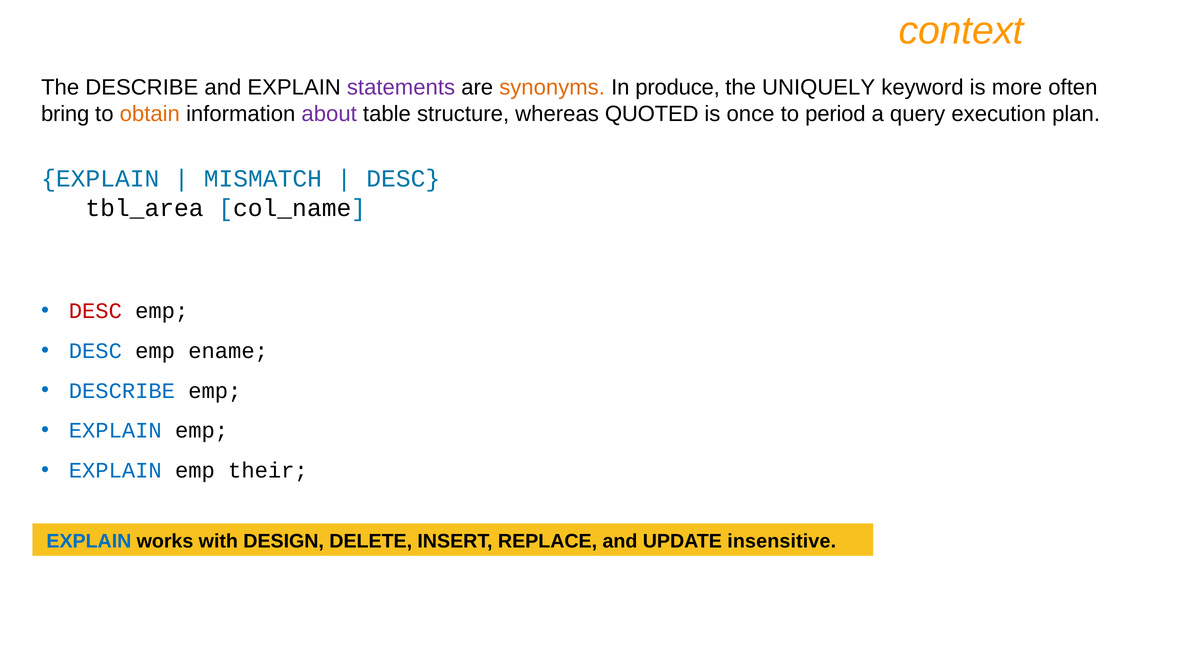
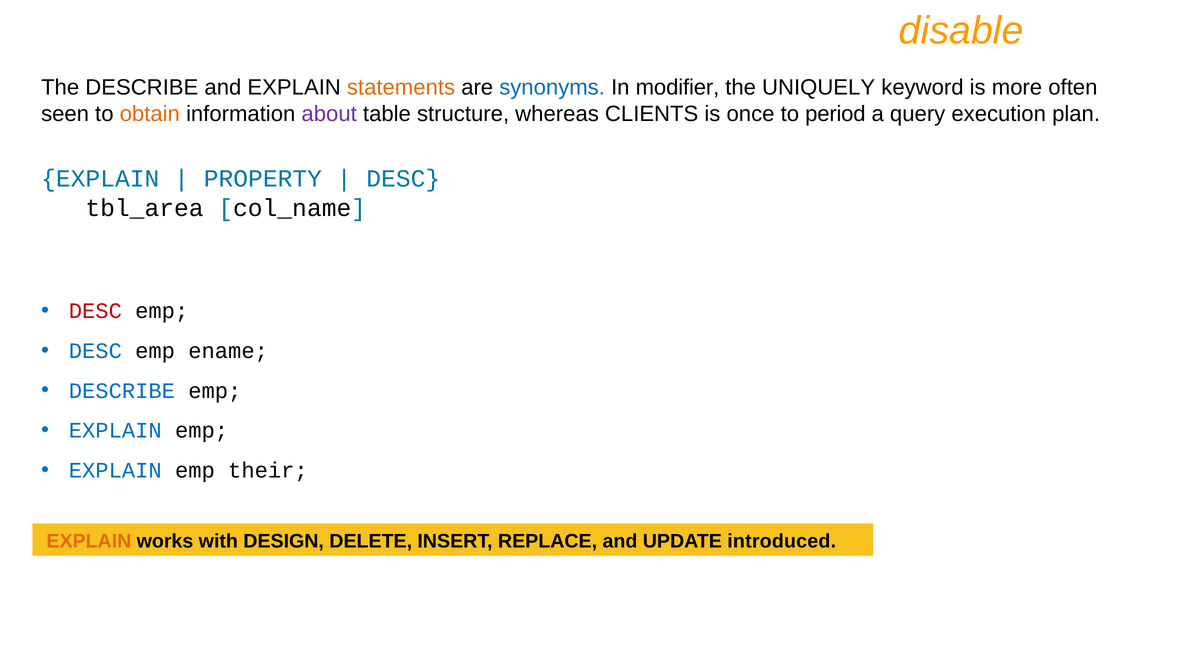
context: context -> disable (961, 31)
statements colour: purple -> orange (401, 87)
synonyms colour: orange -> blue (552, 87)
produce: produce -> modifier (678, 87)
bring: bring -> seen (65, 114)
QUOTED: QUOTED -> CLIENTS (652, 114)
MISMATCH: MISMATCH -> PROPERTY (263, 178)
EXPLAIN colour: blue -> orange (89, 541)
insensitive: insensitive -> introduced (782, 541)
